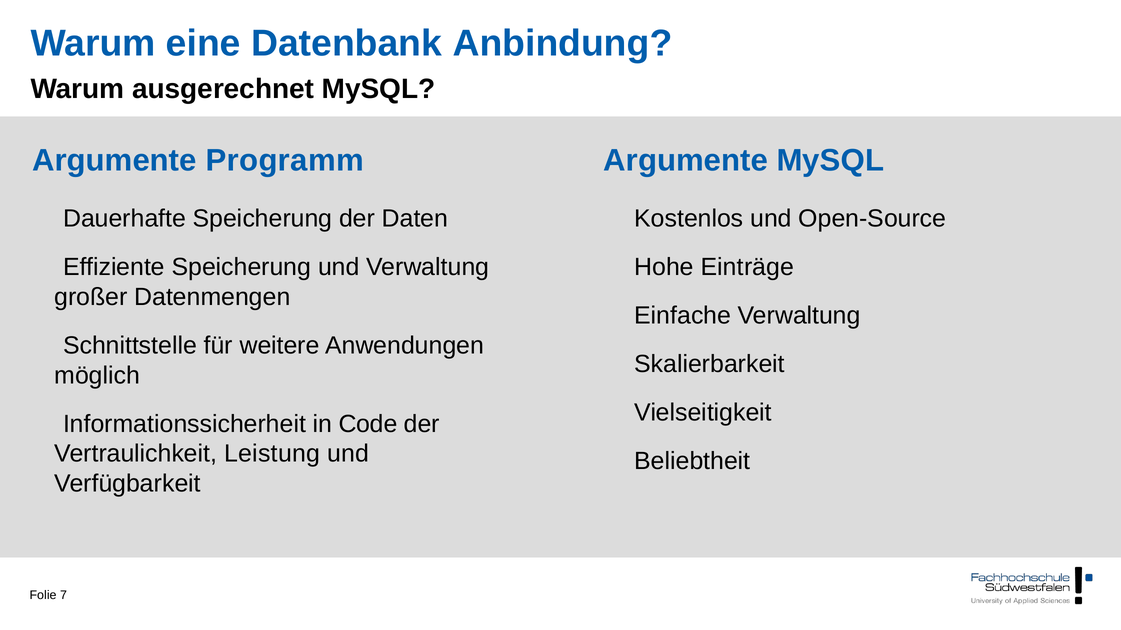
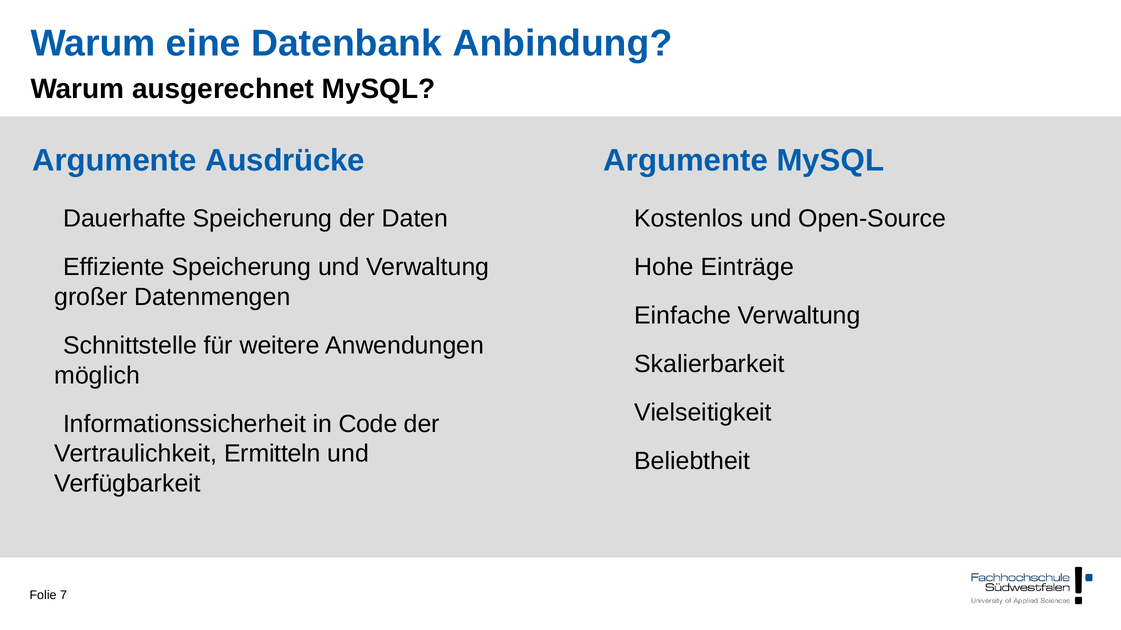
Programm: Programm -> Ausdrücke (285, 161)
Leistung: Leistung -> Ermitteln (272, 454)
